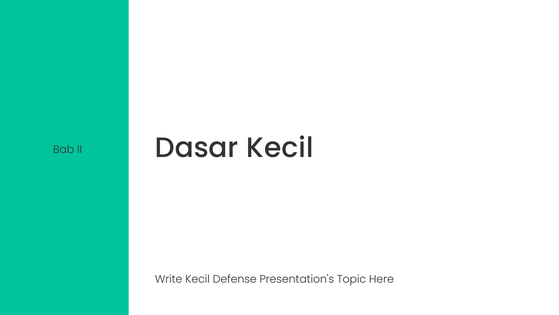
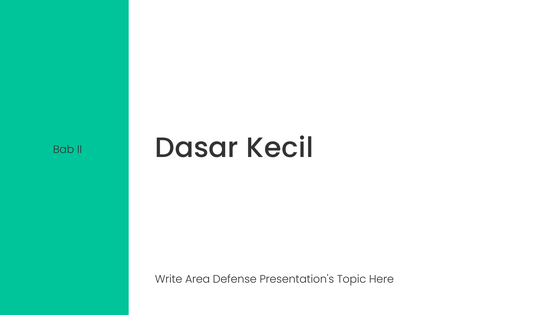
Write Kecil: Kecil -> Area (198, 279)
